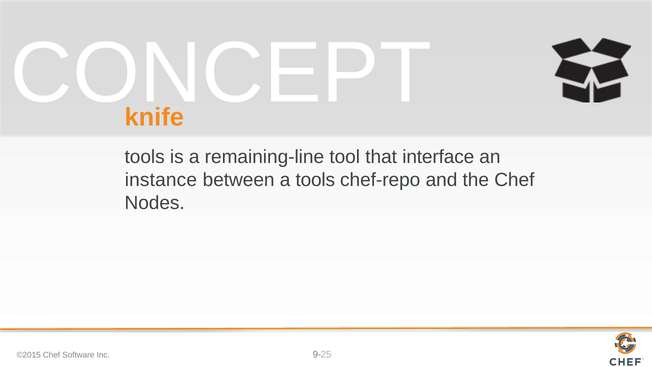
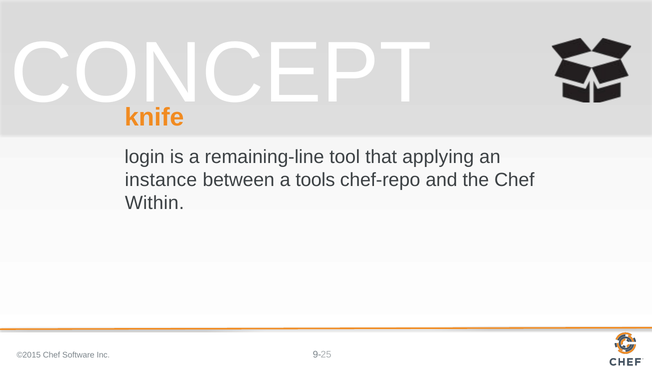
tools: tools -> login (145, 157)
interface: interface -> applying (438, 157)
Nodes: Nodes -> Within (155, 203)
